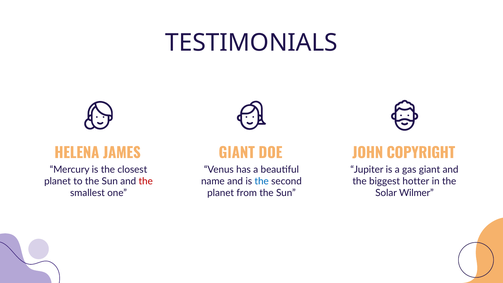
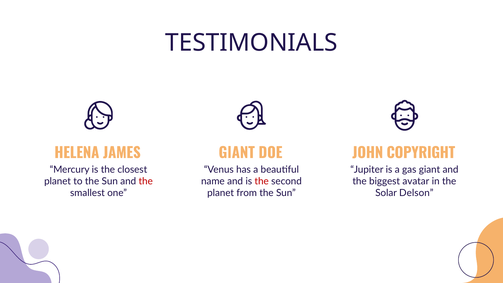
the colour: blue -> red (262, 181)
hotter: hotter -> avatar (416, 181)
Wilmer: Wilmer -> Delson (416, 193)
